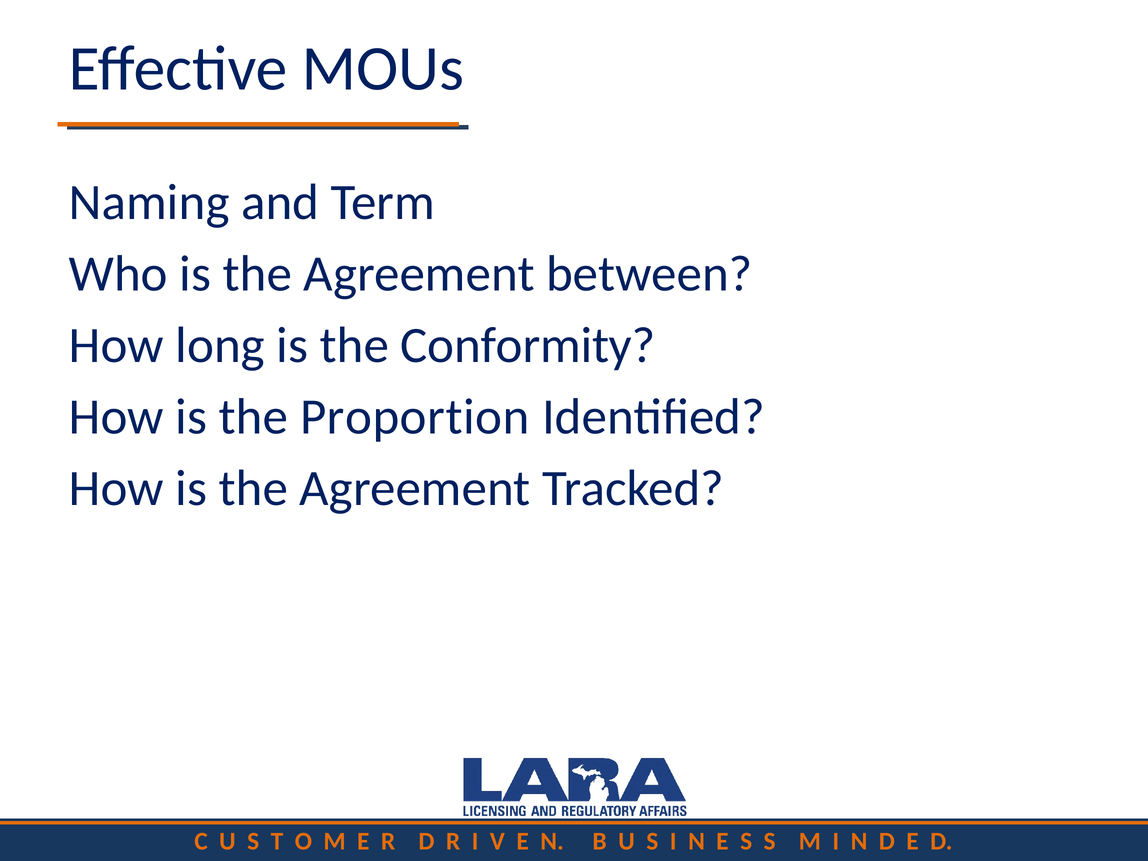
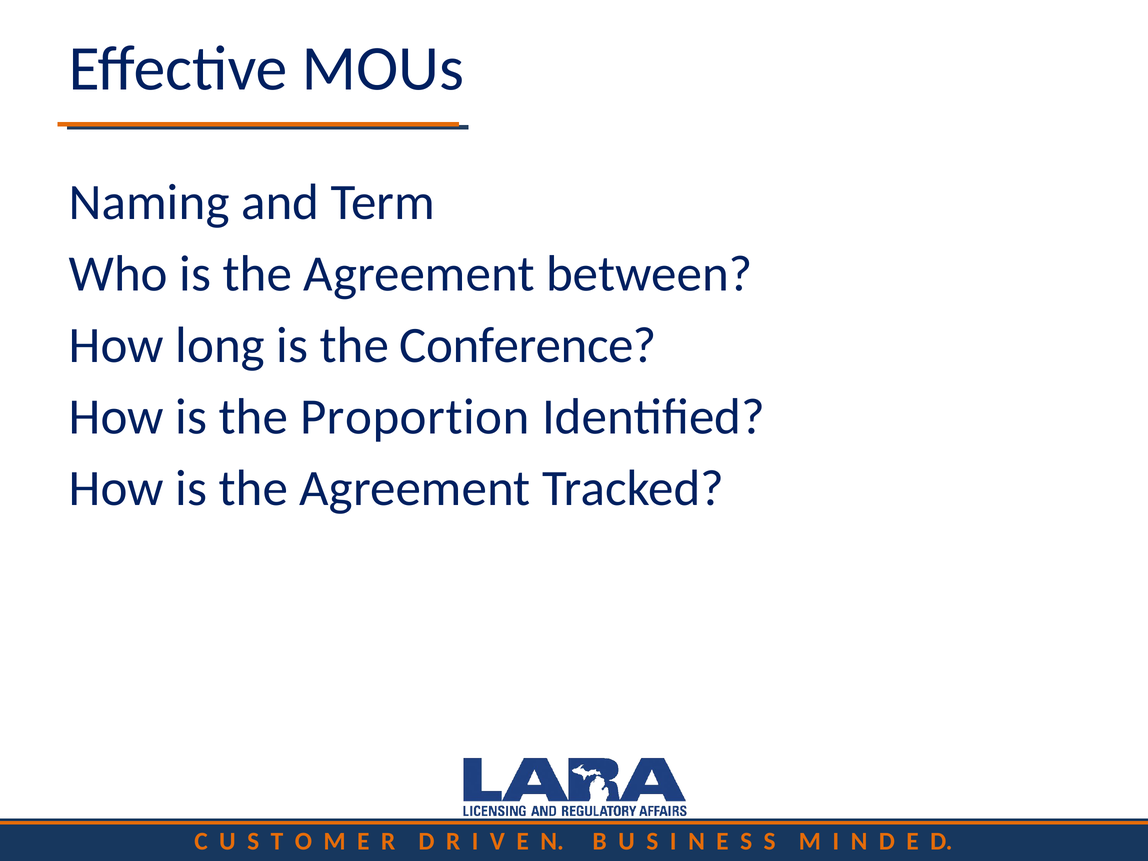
Conformity: Conformity -> Conference (528, 345)
